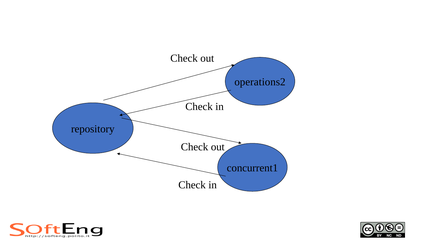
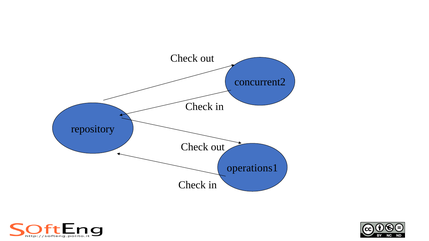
operations2: operations2 -> concurrent2 (260, 82)
concurrent1: concurrent1 -> operations1 (252, 168)
